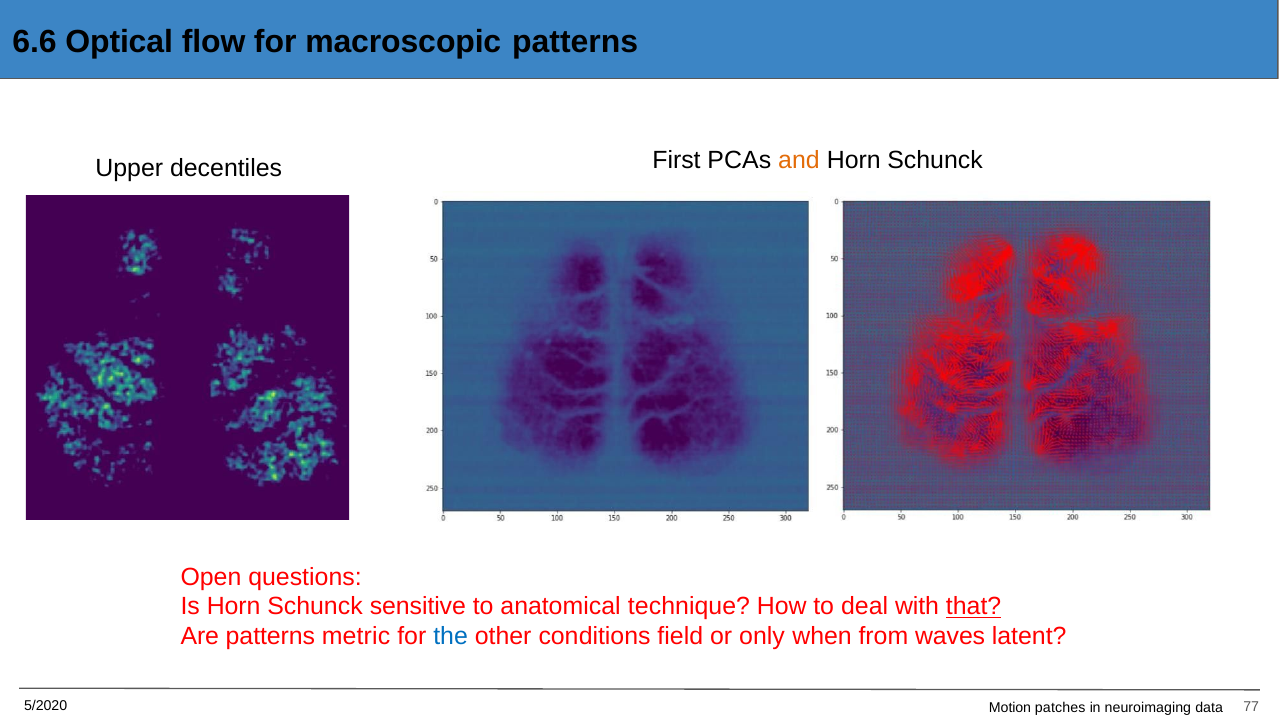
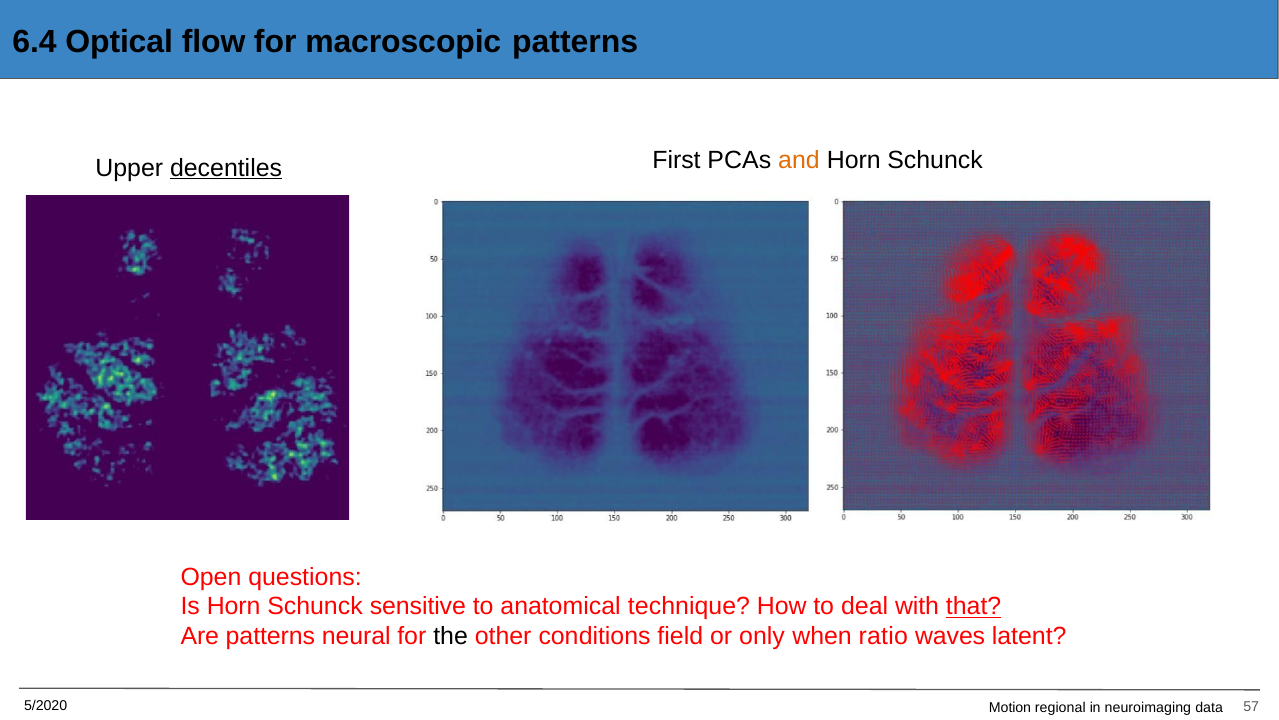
6.6: 6.6 -> 6.4 (35, 42)
decentiles underline: none -> present (226, 168)
metric: metric -> neural (356, 636)
the colour: blue -> black (451, 636)
from: from -> ratio (883, 636)
patches: patches -> regional (1060, 707)
77: 77 -> 57 (1251, 706)
